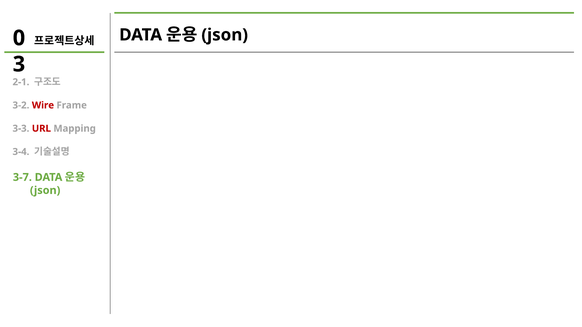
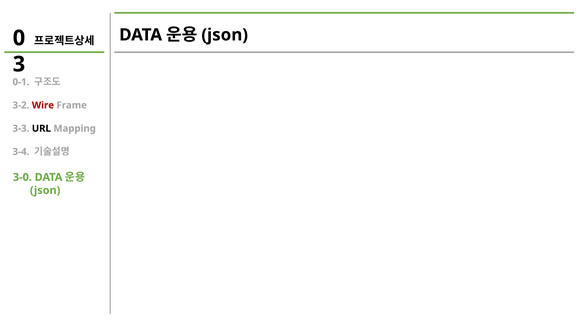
2-1: 2-1 -> 0-1 (21, 82)
URL colour: red -> black (41, 129)
3-7: 3-7 -> 3-0 (22, 177)
